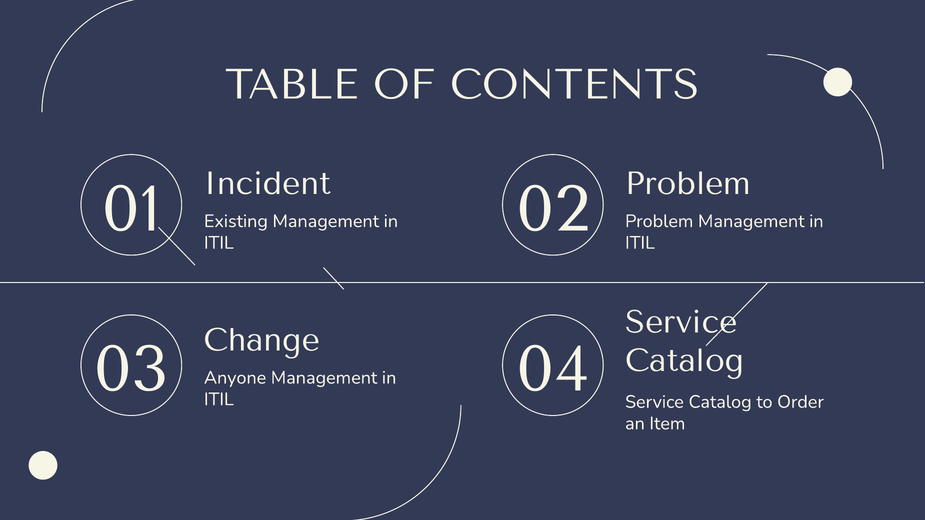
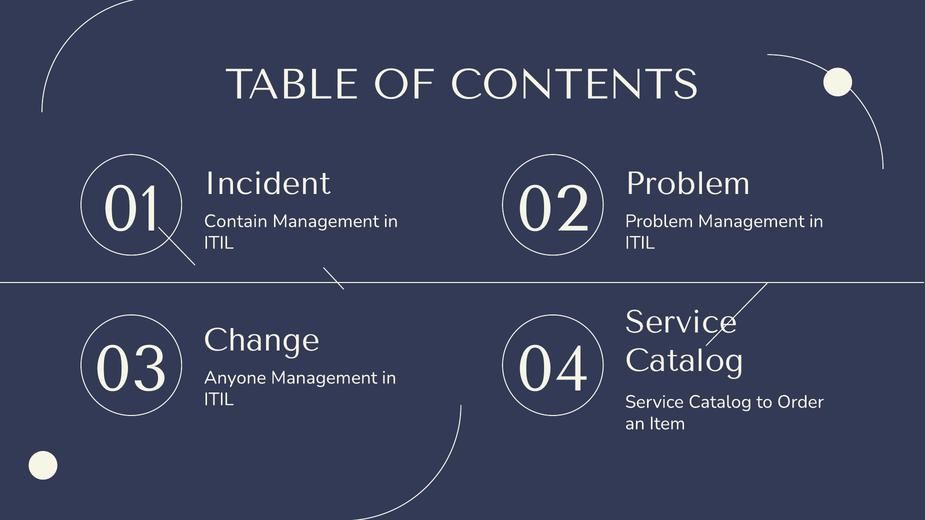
Existing: Existing -> Contain (236, 221)
